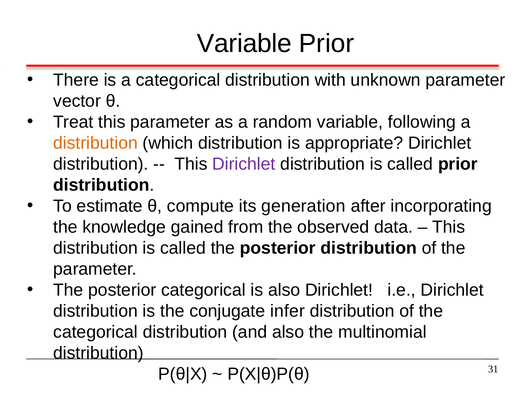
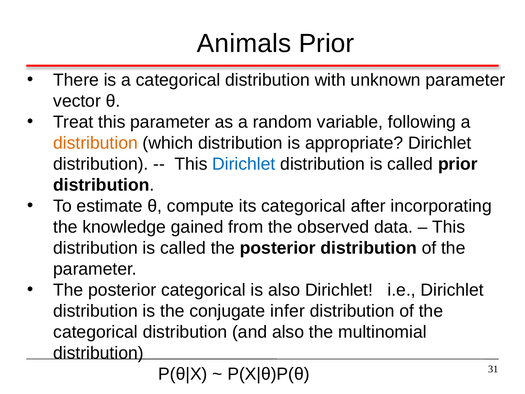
Variable: Variable -> Animals (244, 43)
Dirichlet colour: purple -> blue (244, 164)
its generation: generation -> categorical (304, 206)
